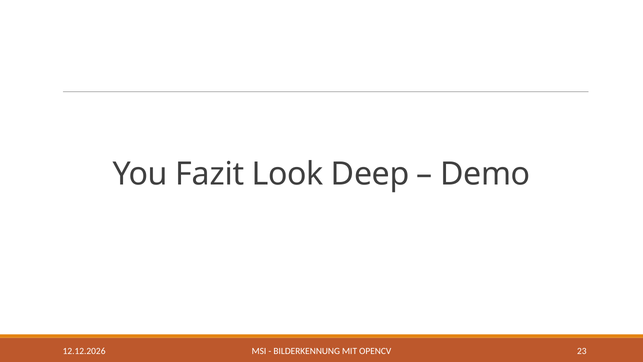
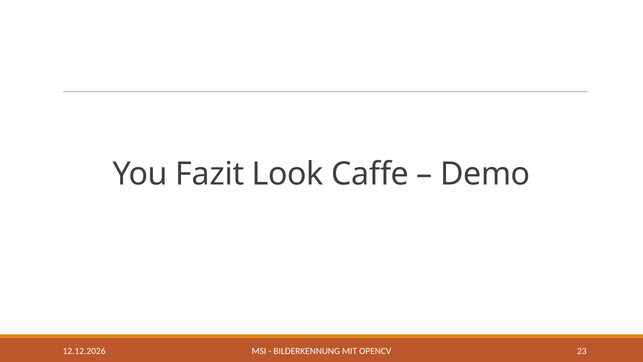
Deep: Deep -> Caffe (370, 174)
